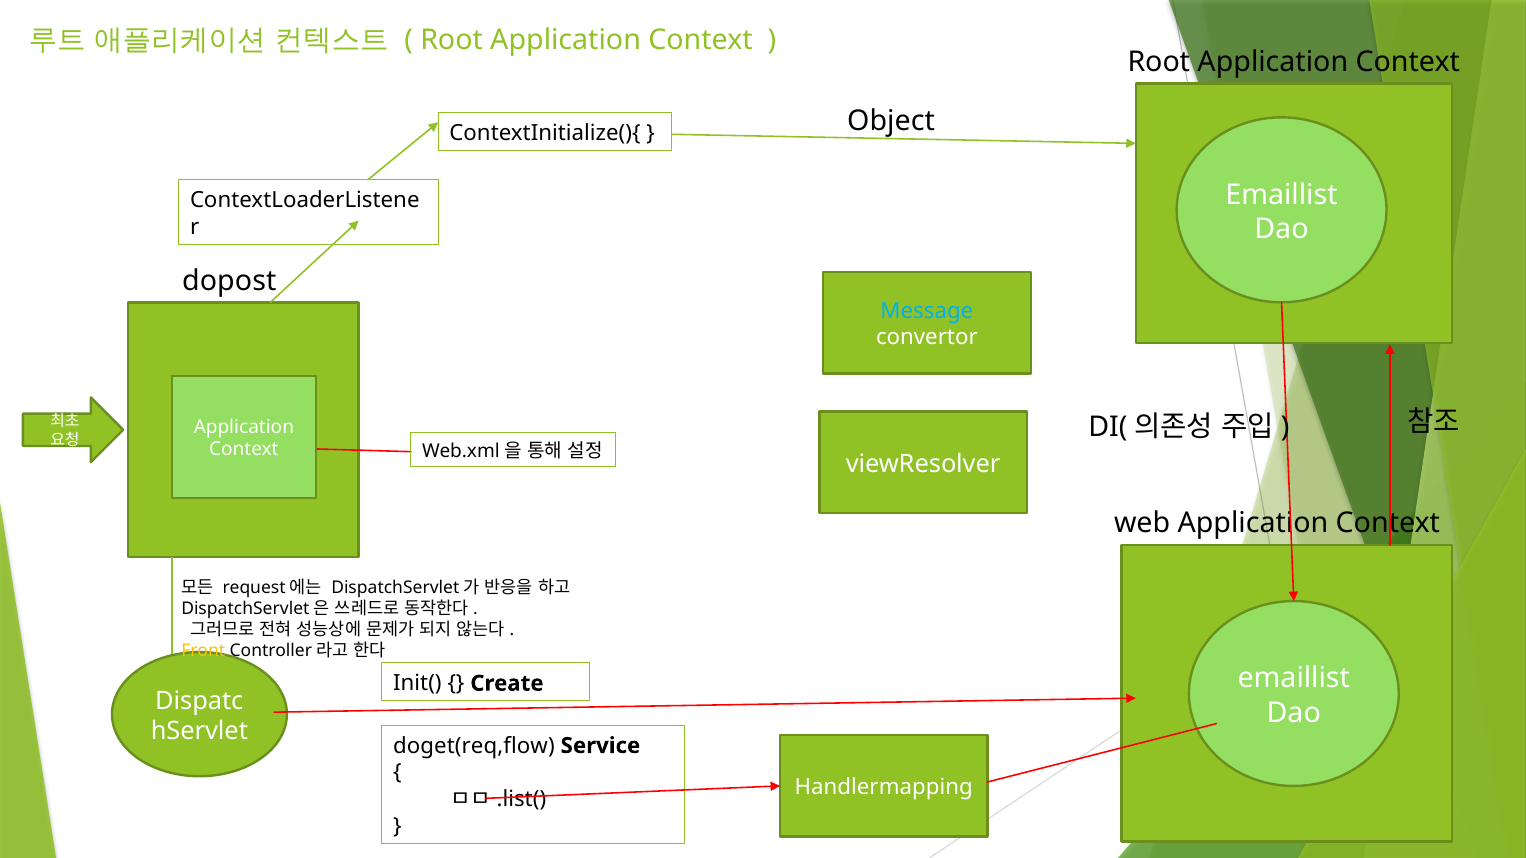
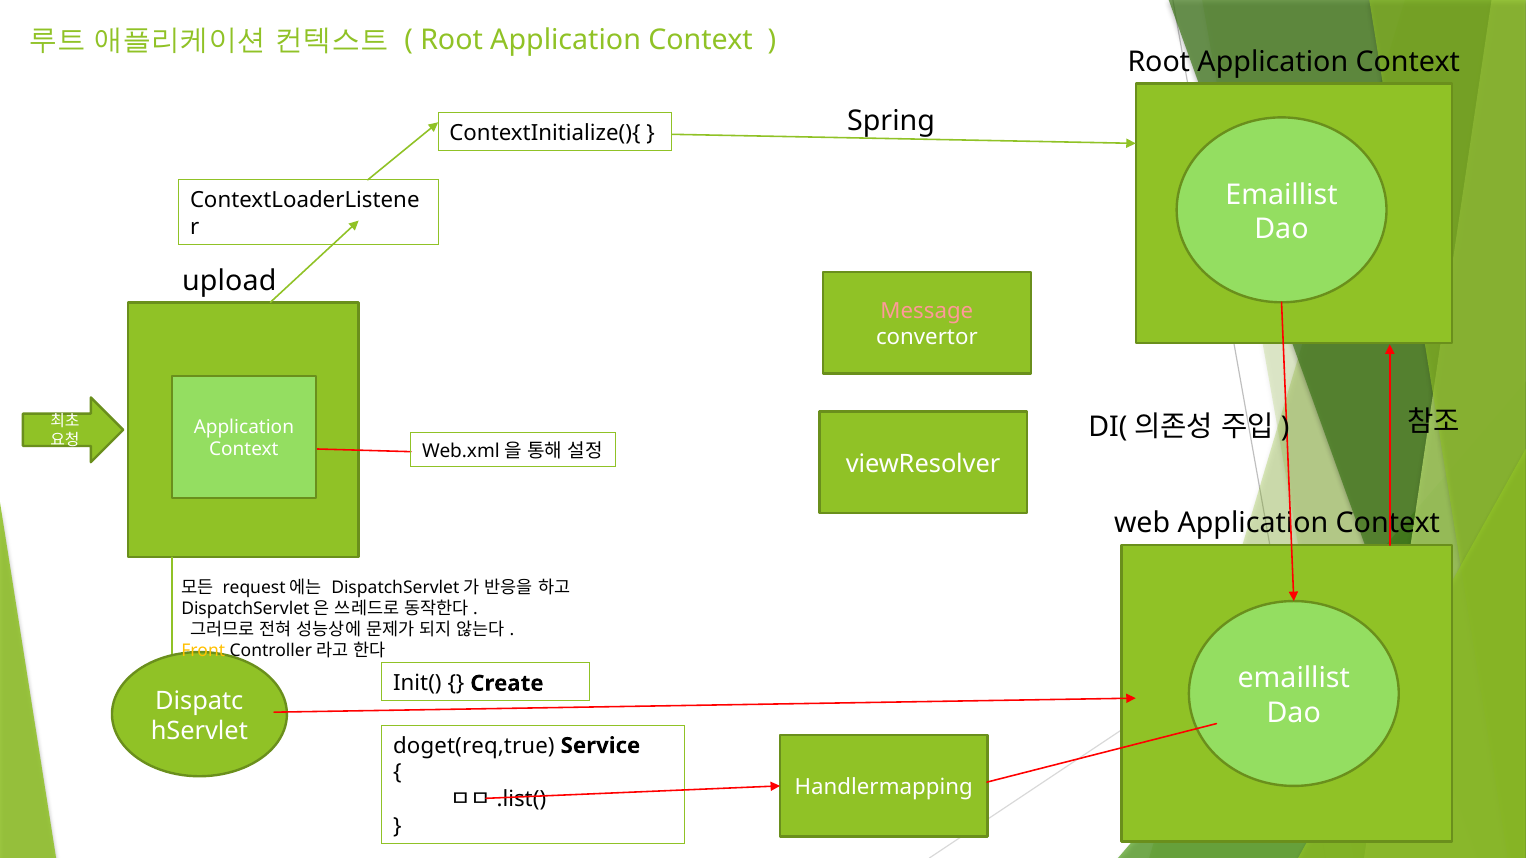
Object: Object -> Spring (891, 121)
dopost: dopost -> upload (229, 281)
Message colour: light blue -> pink (927, 311)
doget(req,flow: doget(req,flow -> doget(req,true (474, 746)
